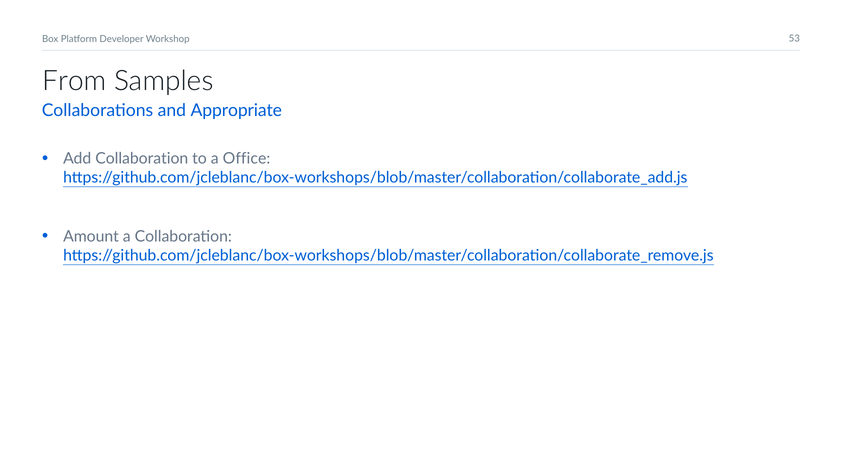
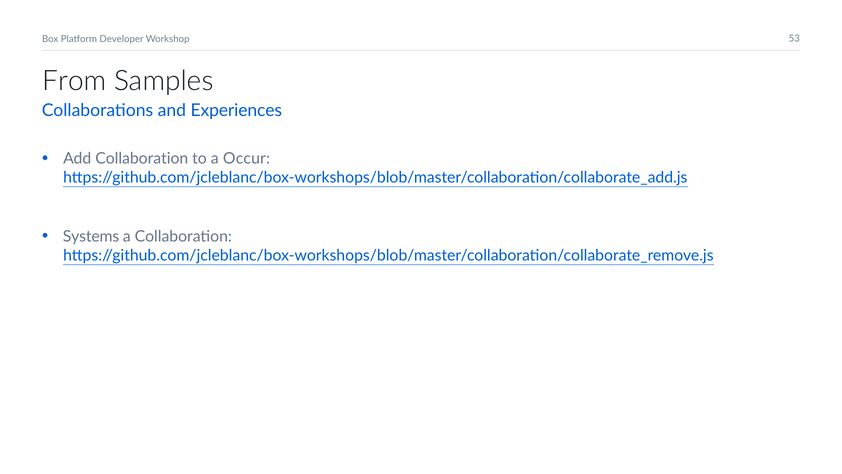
Appropriate: Appropriate -> Experiences (236, 110)
Office: Office -> Occur (246, 159)
Amount: Amount -> Systems (91, 236)
